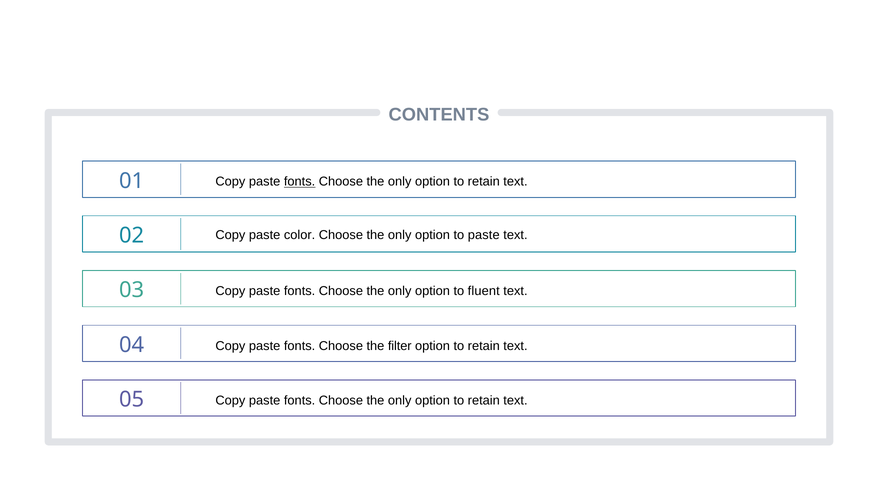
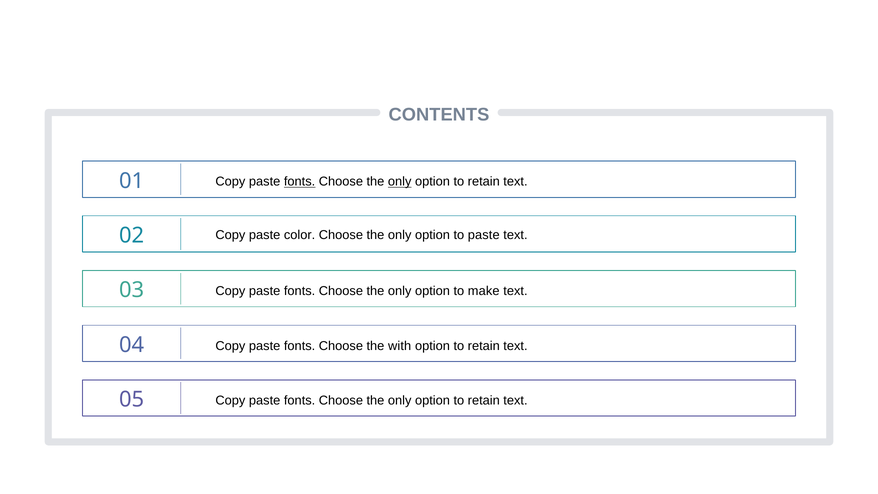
only underline: none -> present (400, 182)
fluent: fluent -> make (484, 291)
filter: filter -> with (400, 346)
